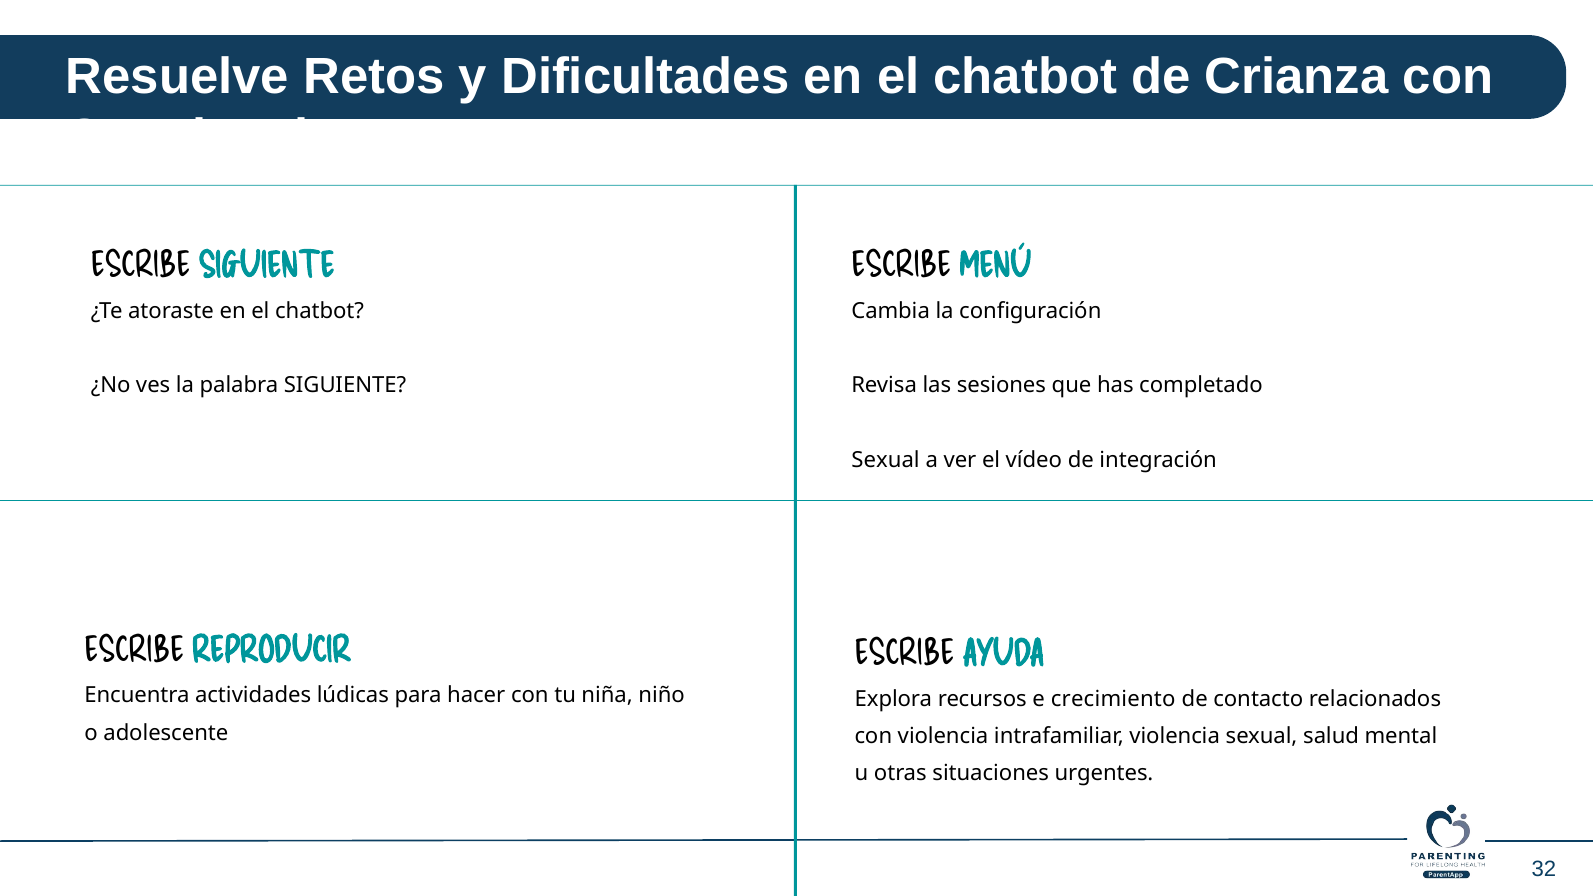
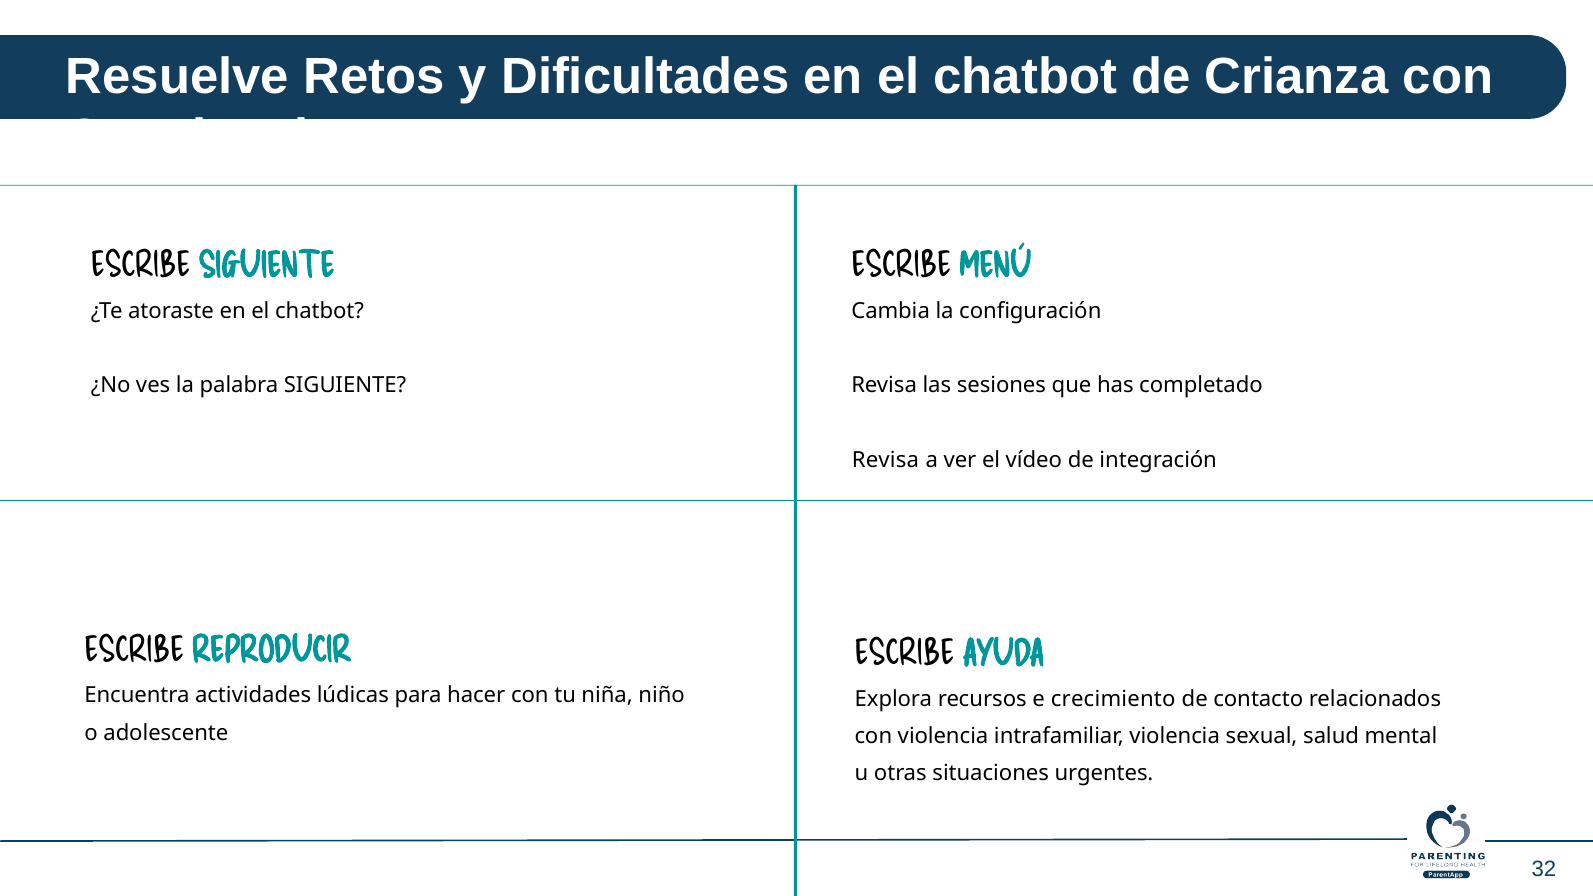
Sexual: Sexual -> Revisa (885, 460)
